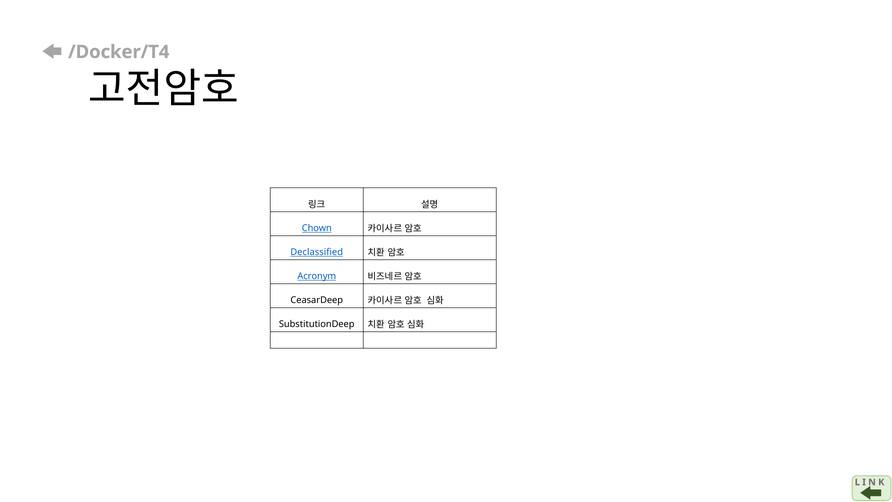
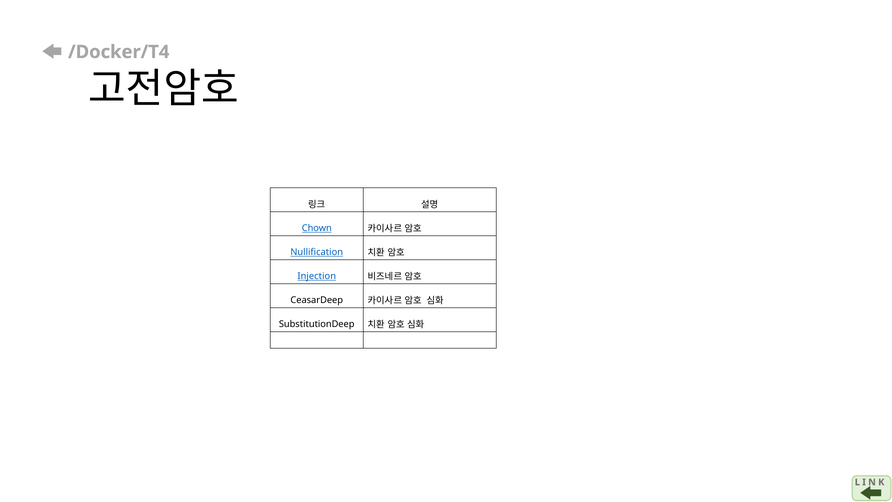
Declassified: Declassified -> Nullification (317, 252)
Acronym: Acronym -> Injection (317, 276)
